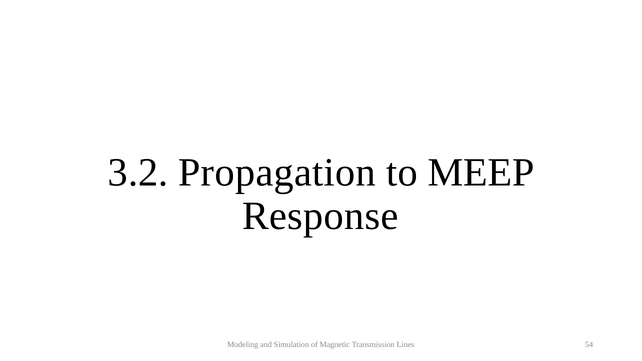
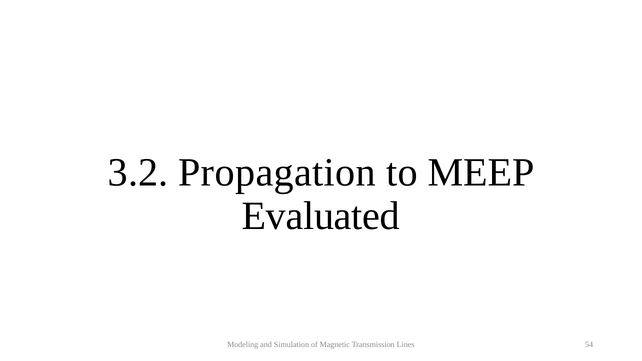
Response: Response -> Evaluated (321, 216)
